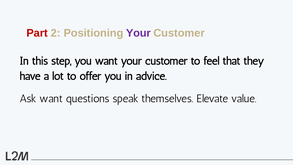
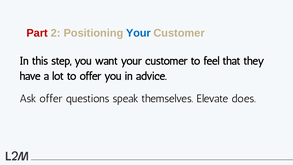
Your colour: purple -> blue (138, 33)
Ask want: want -> offer (51, 98)
value: value -> does (244, 98)
